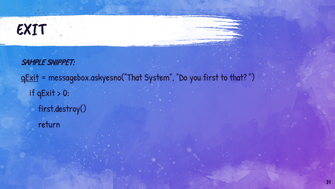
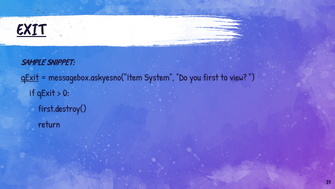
EXIT underline: none -> present (32, 29)
messagebox.askyesno("That: messagebox.askyesno("That -> messagebox.askyesno("Item (95, 77)
that: that -> view (238, 77)
